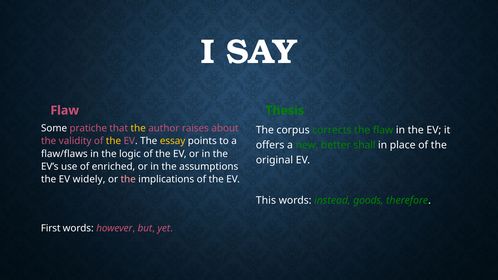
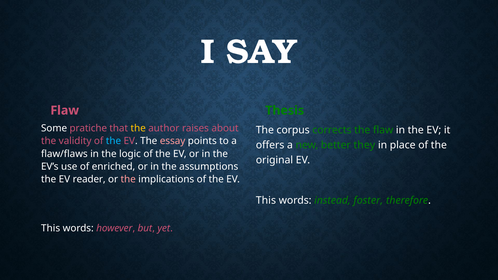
the colour: yellow -> light blue (113, 141)
essay colour: yellow -> pink (173, 141)
shall: shall -> they (364, 145)
widely: widely -> reader (89, 179)
goods: goods -> foster (368, 200)
First: First -> This (51, 228)
